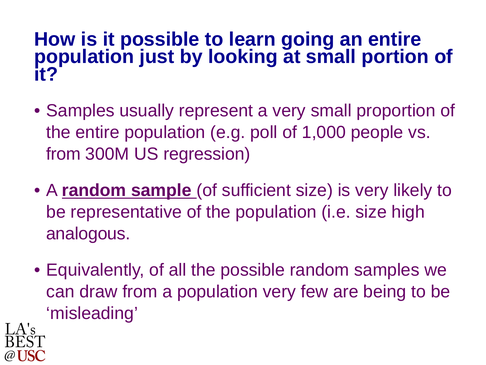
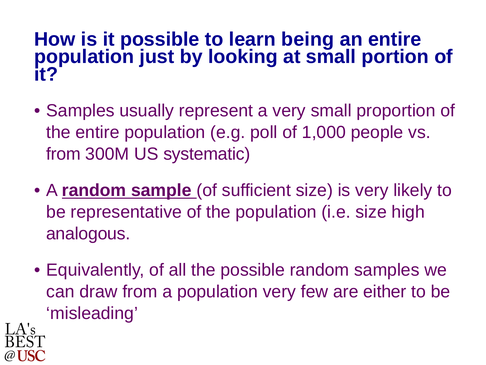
going: going -> being (308, 39)
regression: regression -> systematic (207, 154)
being: being -> either (385, 291)
